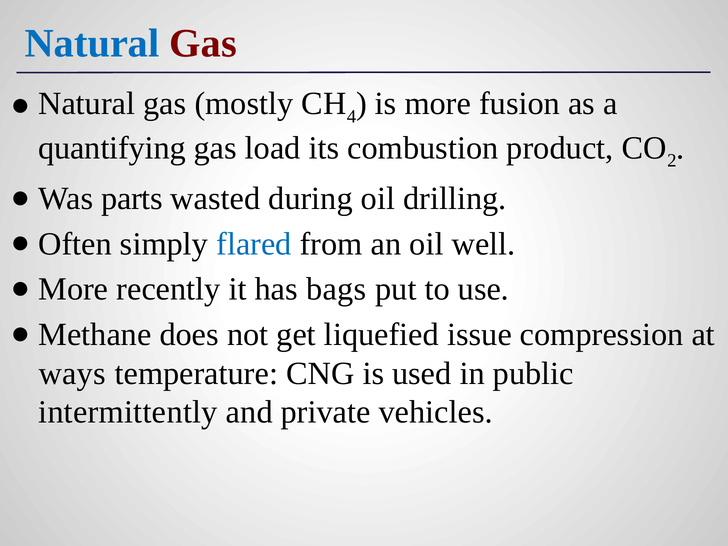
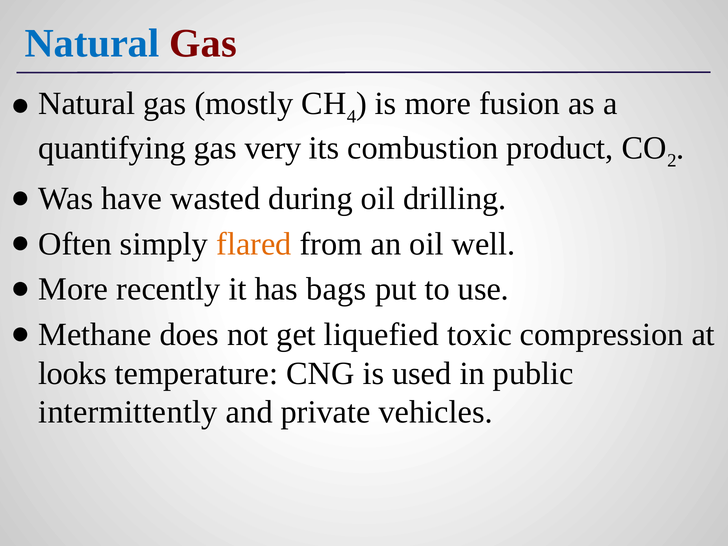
load: load -> very (273, 148)
parts: parts -> have (132, 199)
flared colour: blue -> orange (254, 244)
issue: issue -> toxic (479, 335)
ways: ways -> looks (73, 373)
